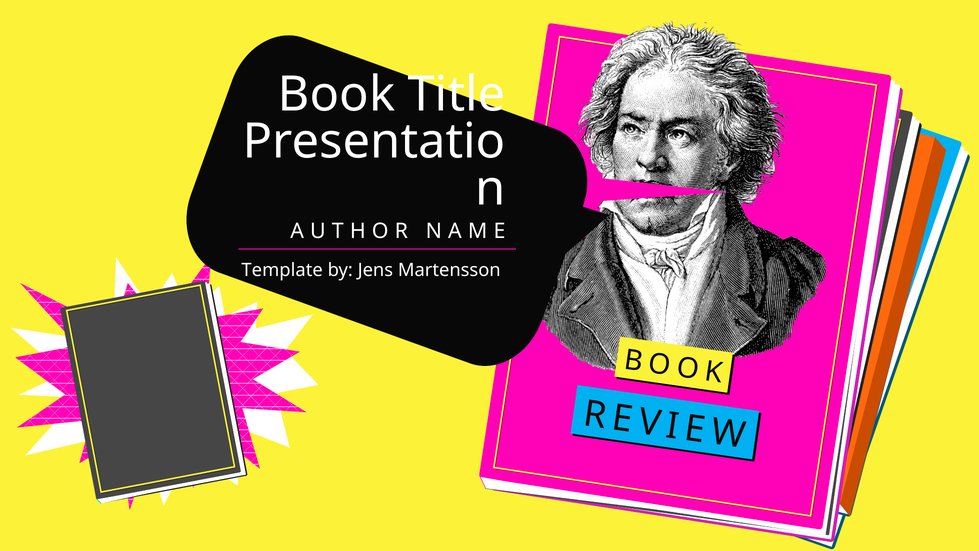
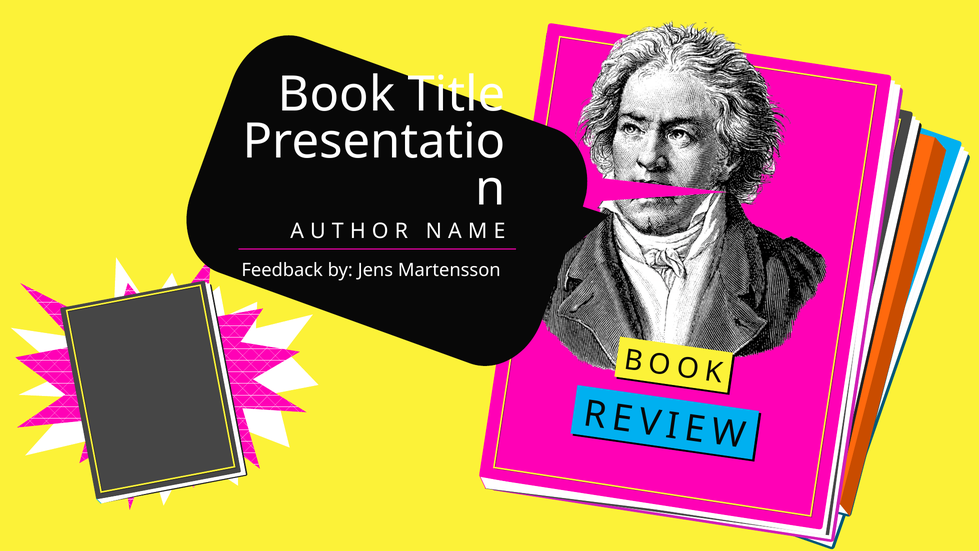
Template: Template -> Feedback (282, 270)
